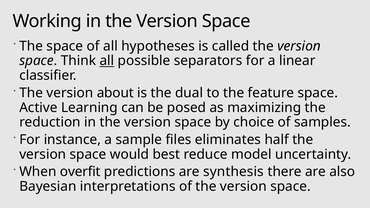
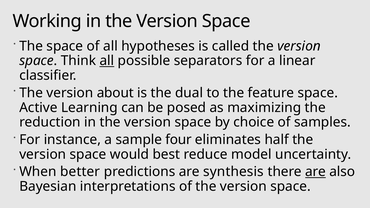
files: files -> four (179, 140)
overfit: overfit -> better (80, 172)
are underline: none -> present (316, 172)
